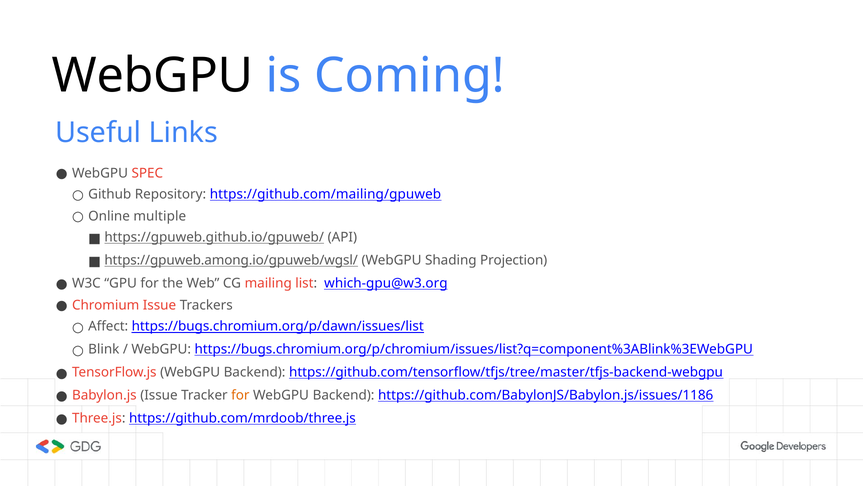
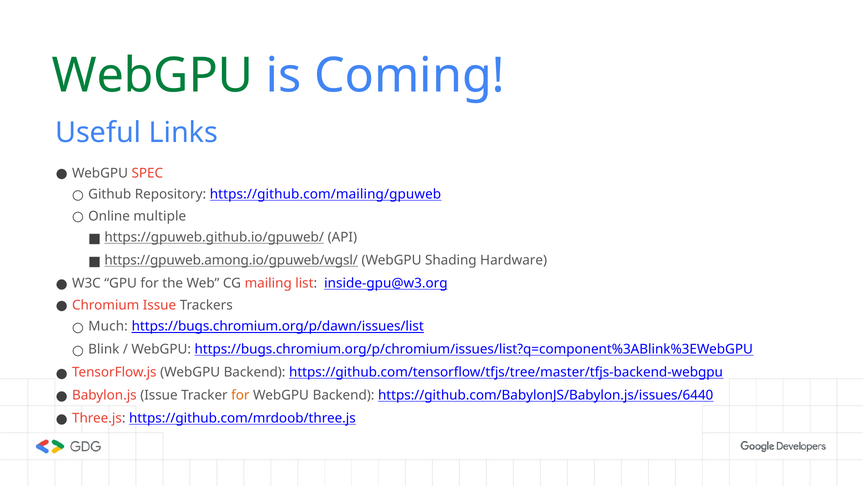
WebGPU colour: black -> green (152, 76)
Projection: Projection -> Hardware (514, 260)
which-gpu@w3.org: which-gpu@w3.org -> inside-gpu@w3.org (386, 283)
Affect: Affect -> Much (108, 326)
https://github.com/BabylonJS/Babylon.js/issues/1186: https://github.com/BabylonJS/Babylon.js/issues/1186 -> https://github.com/BabylonJS/Babylon.js/issues/6440 (546, 395)
